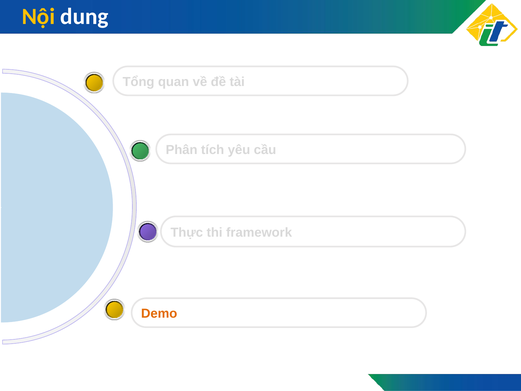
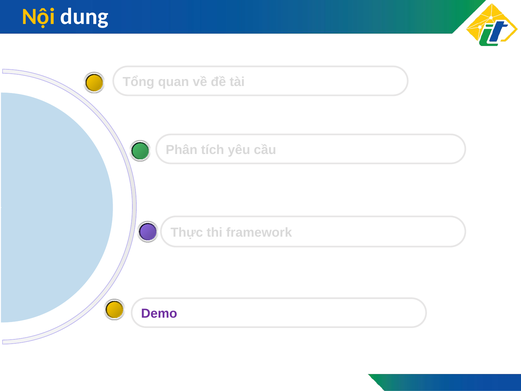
Demo colour: orange -> purple (159, 313)
